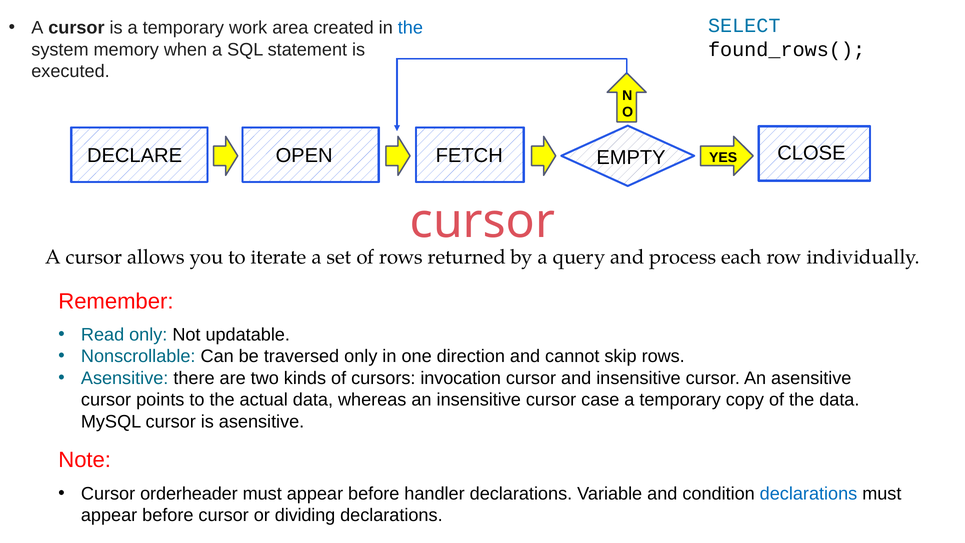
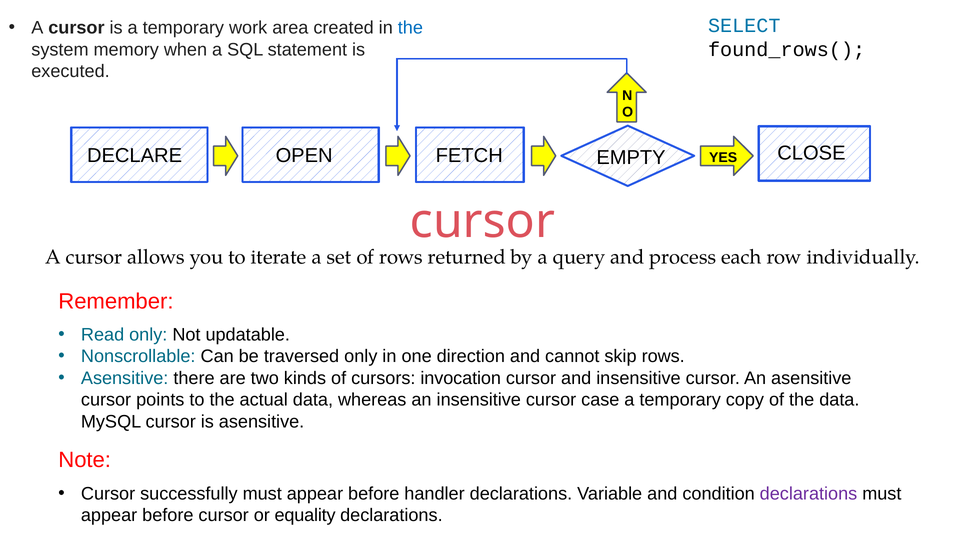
orderheader: orderheader -> successfully (189, 493)
declarations colour: blue -> purple (808, 493)
dividing: dividing -> equality (305, 515)
